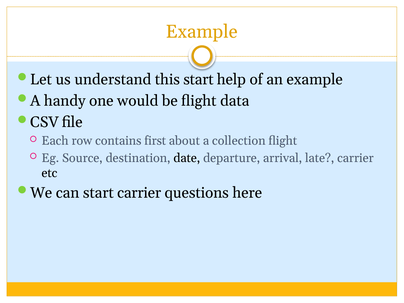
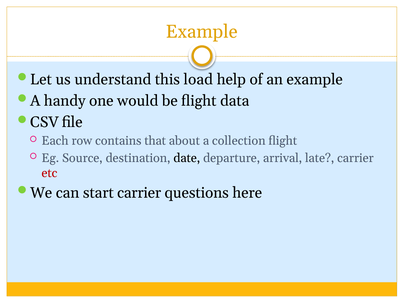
this start: start -> load (198, 80)
first: first -> that (155, 141)
etc colour: black -> red (49, 173)
